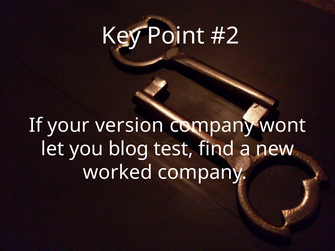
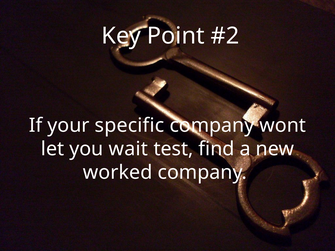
version: version -> specific (129, 126)
blog: blog -> wait (128, 149)
